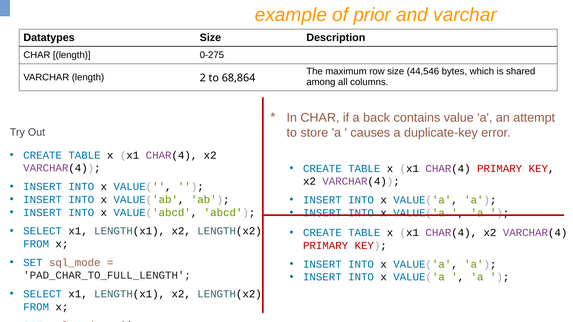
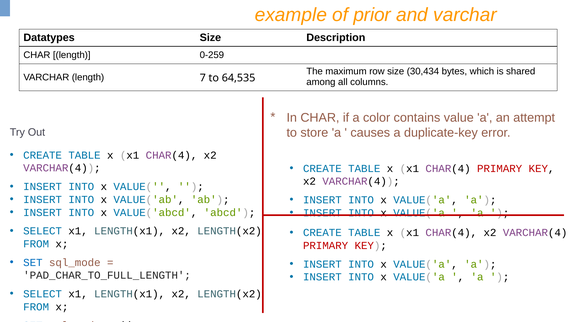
0-275: 0-275 -> 0-259 (212, 55)
44,546: 44,546 -> 30,434 (423, 71)
2: 2 -> 7 (203, 78)
68,864: 68,864 -> 64,535 (239, 78)
back: back -> color (377, 118)
